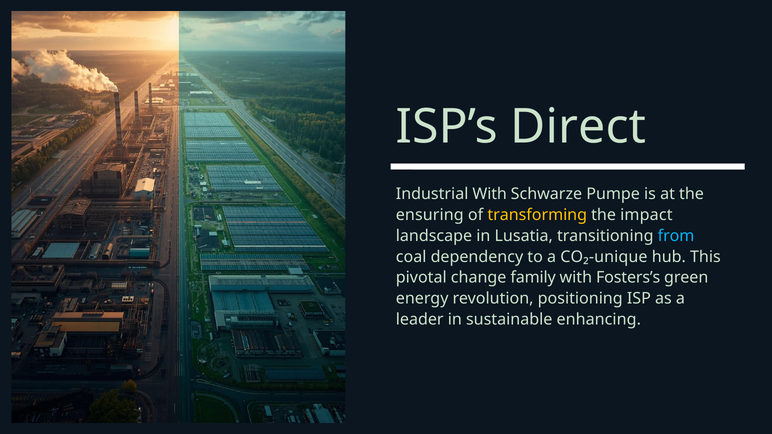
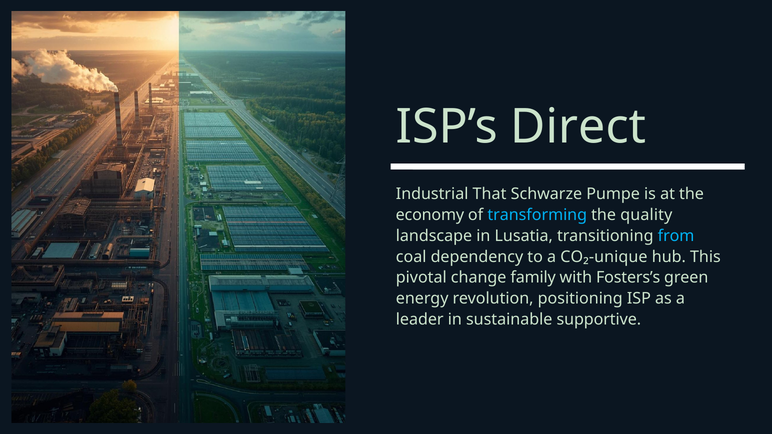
Industrial With: With -> That (490, 194)
ensuring: ensuring -> economy (430, 215)
transforming colour: yellow -> light blue (537, 215)
impact: impact -> quality (646, 215)
enhancing: enhancing -> supportive (599, 320)
